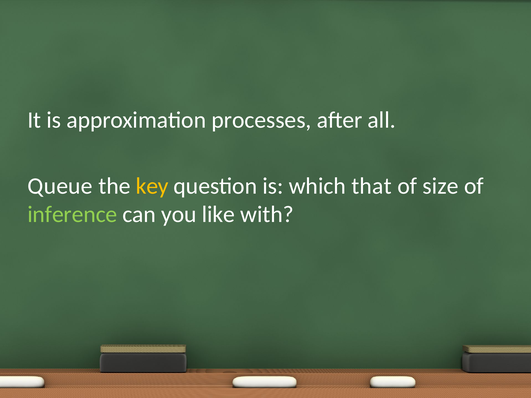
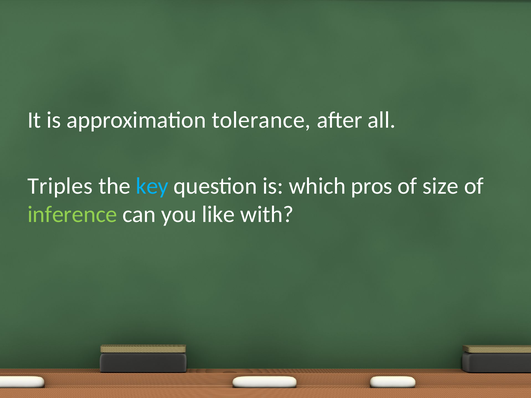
processes: processes -> tolerance (261, 120)
Queue: Queue -> Triples (60, 186)
key colour: yellow -> light blue (152, 186)
that: that -> pros (372, 186)
